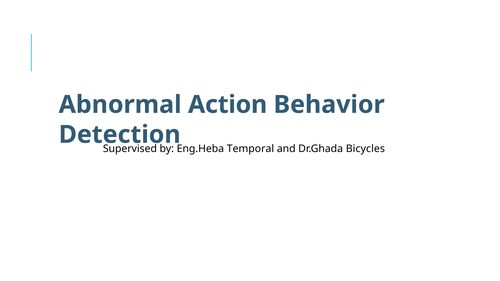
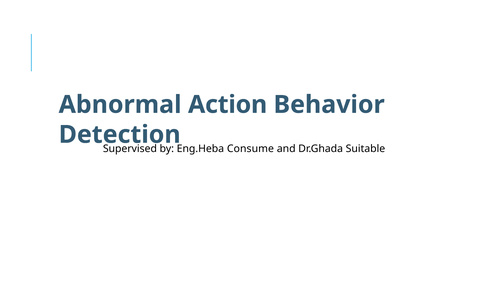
Temporal: Temporal -> Consume (250, 149)
Bicycles: Bicycles -> Suitable (365, 149)
